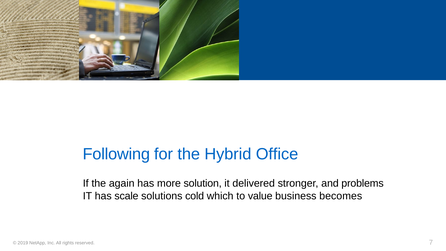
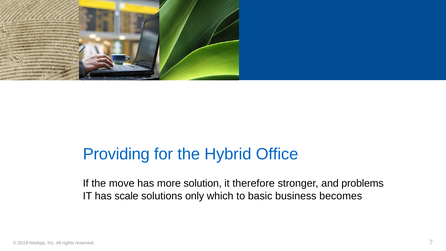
Following: Following -> Providing (116, 154)
again: again -> move (122, 183)
delivered: delivered -> therefore (254, 183)
cold: cold -> only (195, 196)
value: value -> basic (260, 196)
